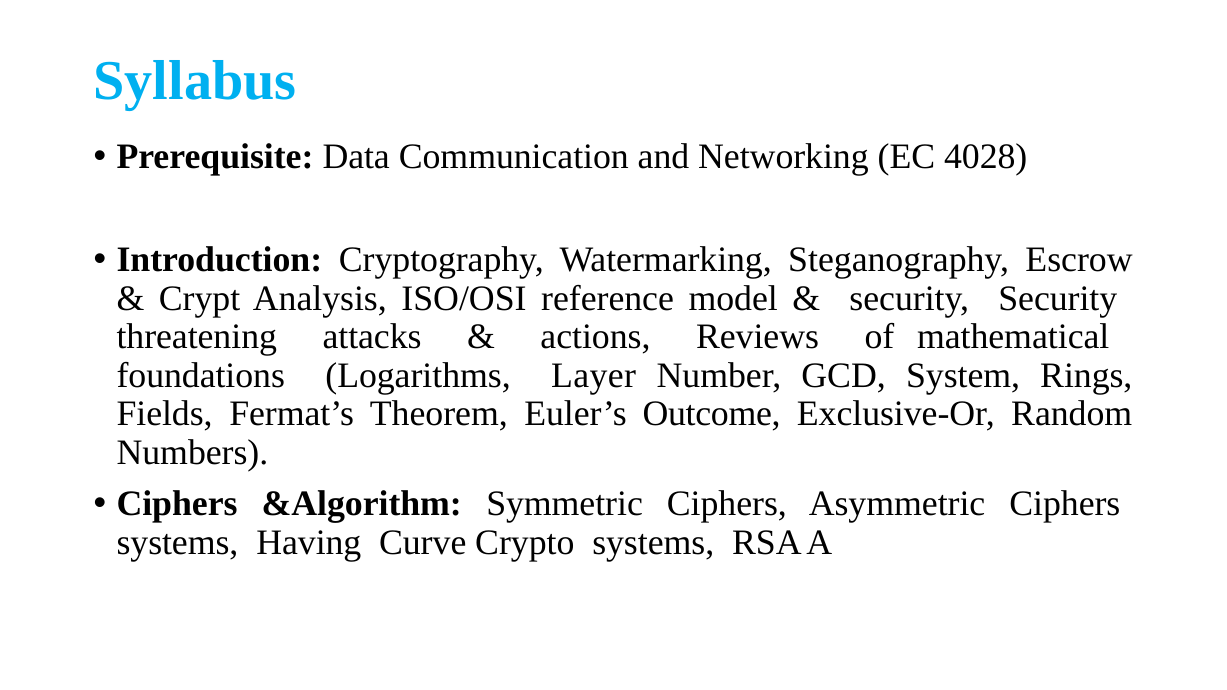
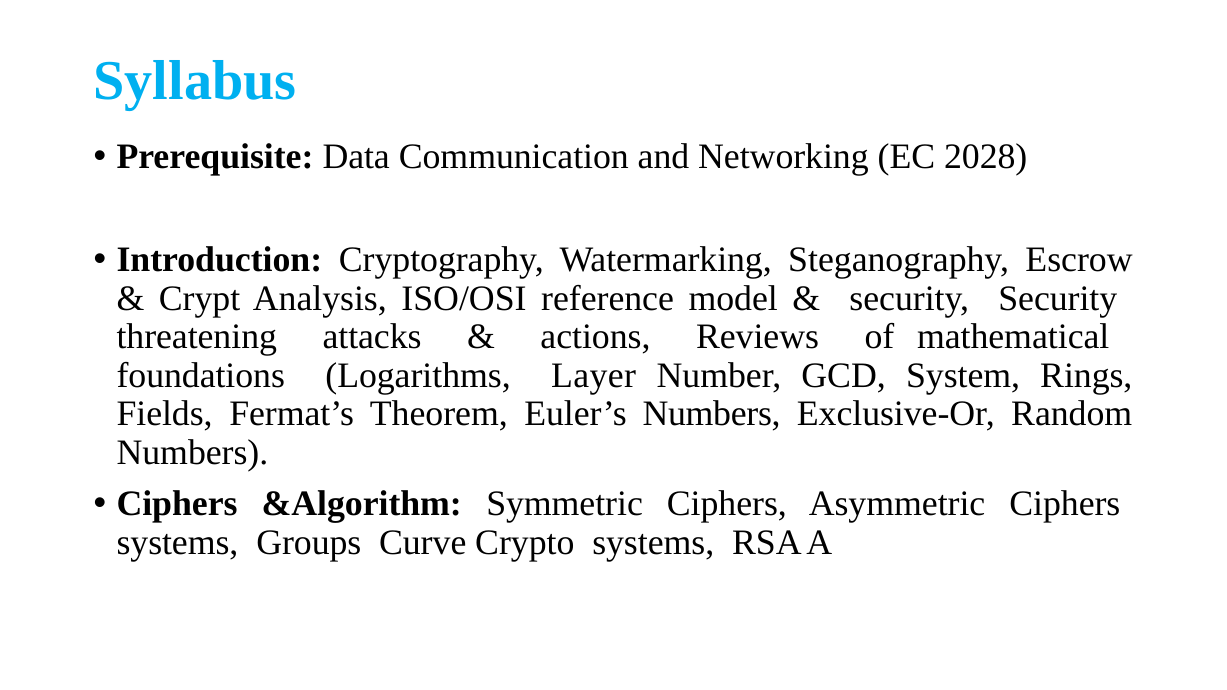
4028: 4028 -> 2028 (986, 157)
Euler’s Outcome: Outcome -> Numbers (712, 414)
Having: Having -> Groups (309, 543)
